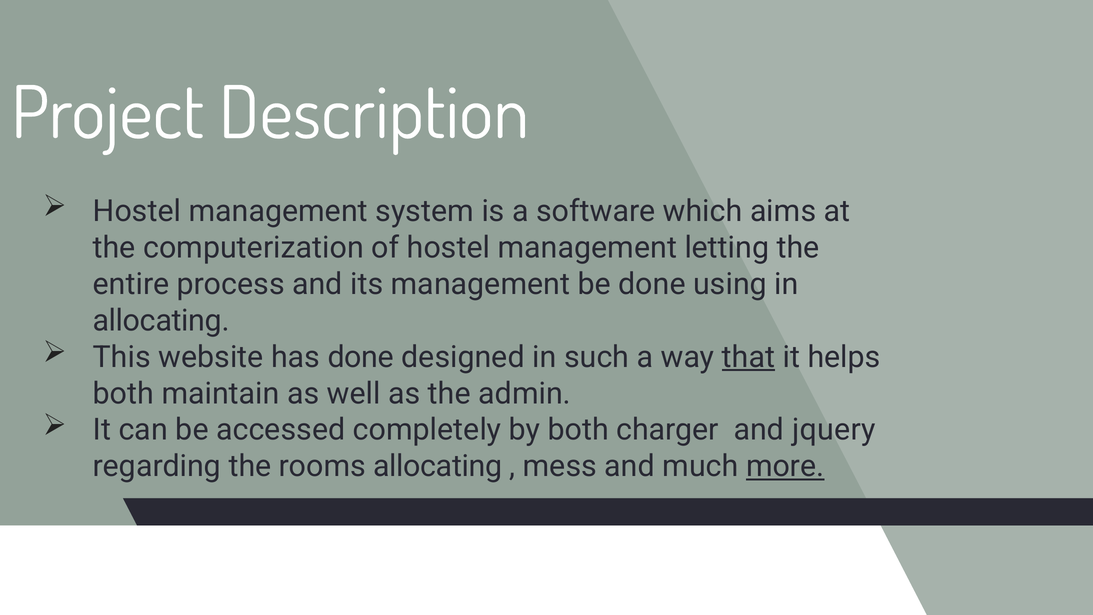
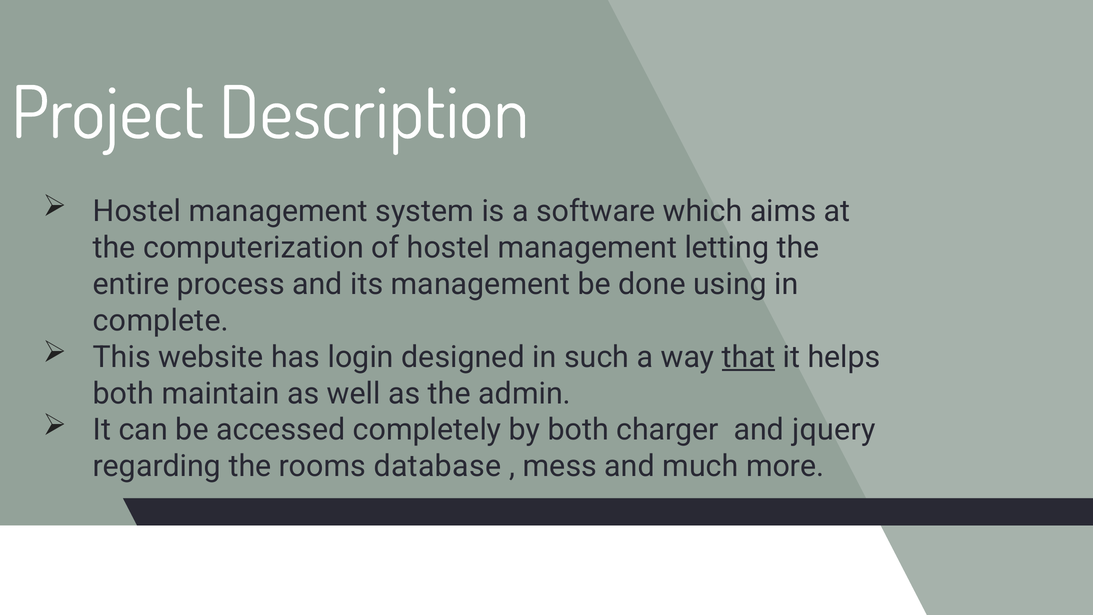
allocating: allocating -> complete (161, 320)
has done: done -> login (361, 357)
rooms allocating: allocating -> database (437, 466)
more underline: present -> none (785, 466)
